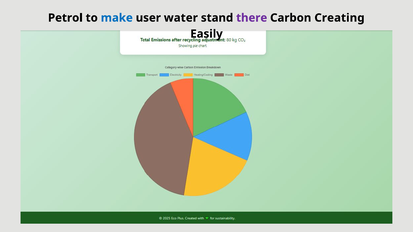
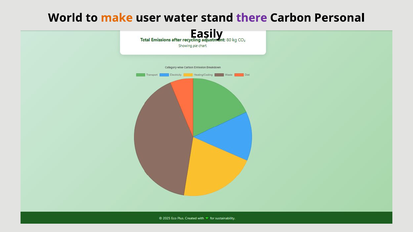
Petrol: Petrol -> World (65, 18)
make colour: blue -> orange (117, 18)
Creating: Creating -> Personal (339, 18)
